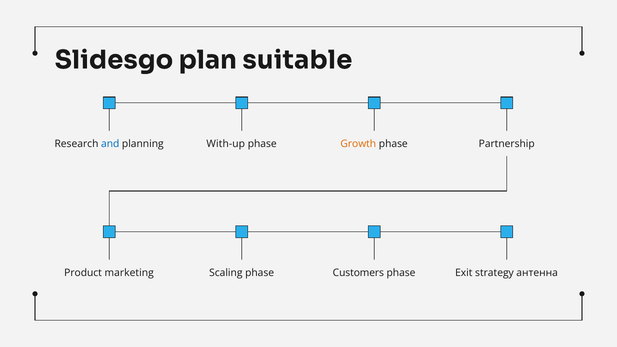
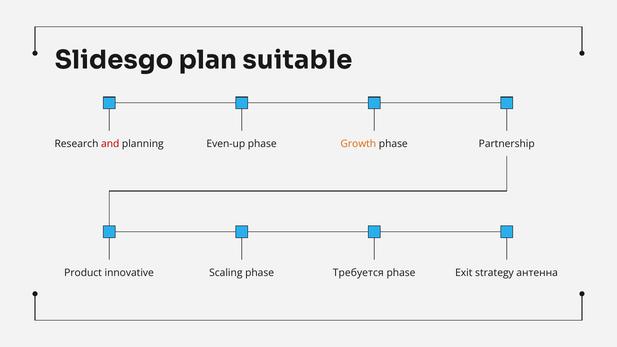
and colour: blue -> red (110, 144)
With-up: With-up -> Even-up (226, 144)
marketing: marketing -> innovative (129, 273)
Customers: Customers -> Требуется (358, 273)
